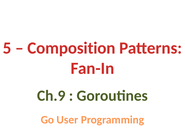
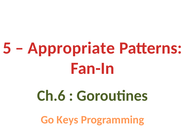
Composition: Composition -> Appropriate (71, 48)
Ch.9: Ch.9 -> Ch.6 (51, 96)
User: User -> Keys (67, 120)
